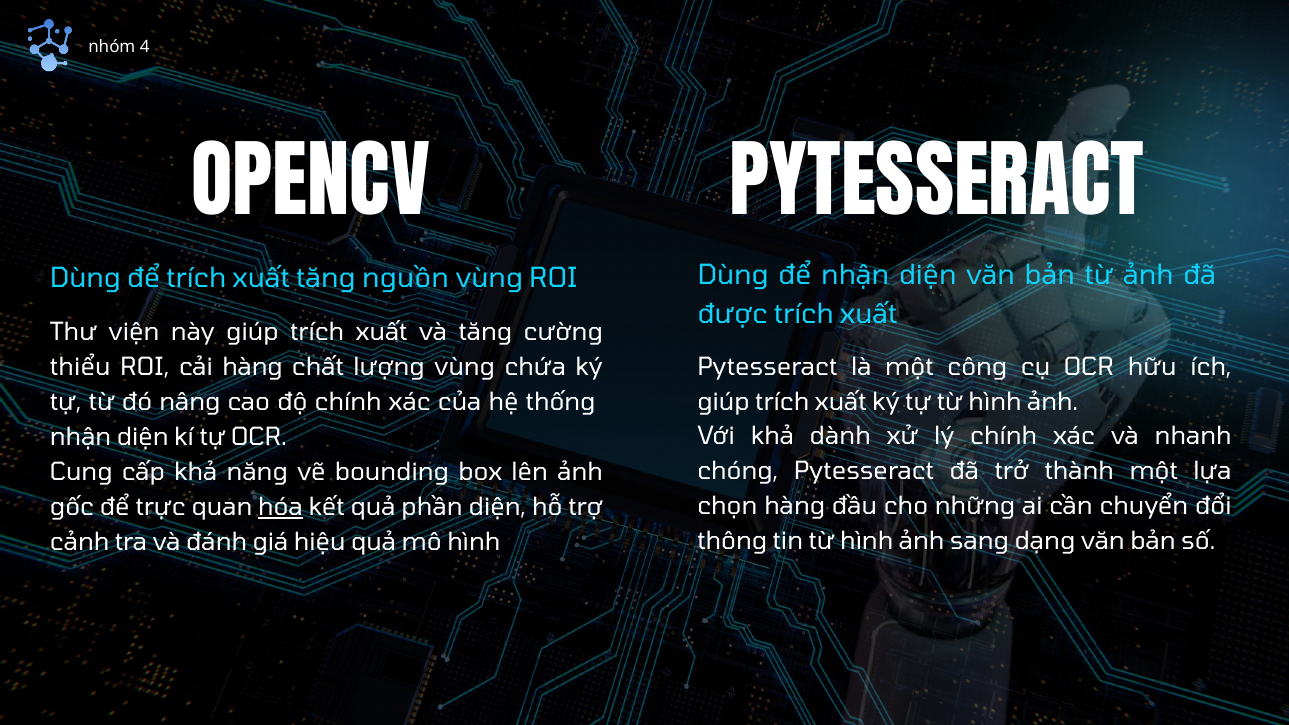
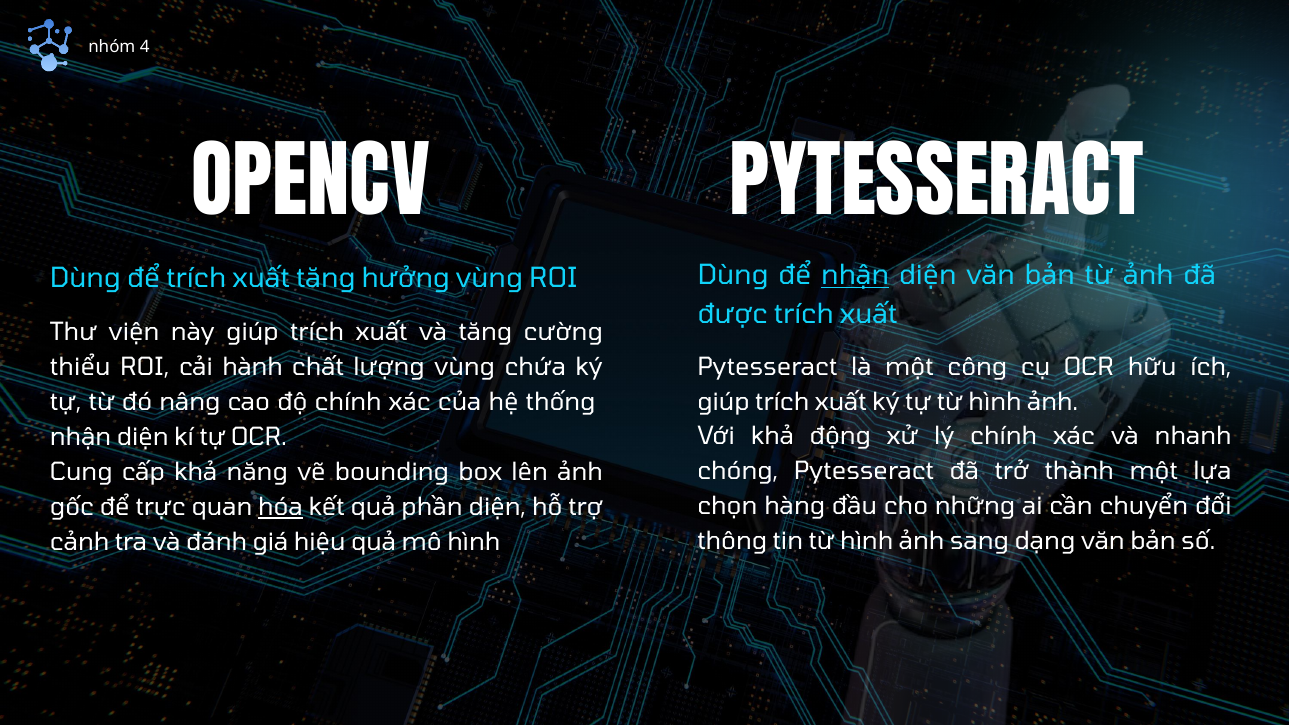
nguồn: nguồn -> hưởng (406, 279)
nhận underline: none -> present (855, 276)
cải hàng: hàng -> hành (253, 368)
dành: dành -> động (840, 437)
